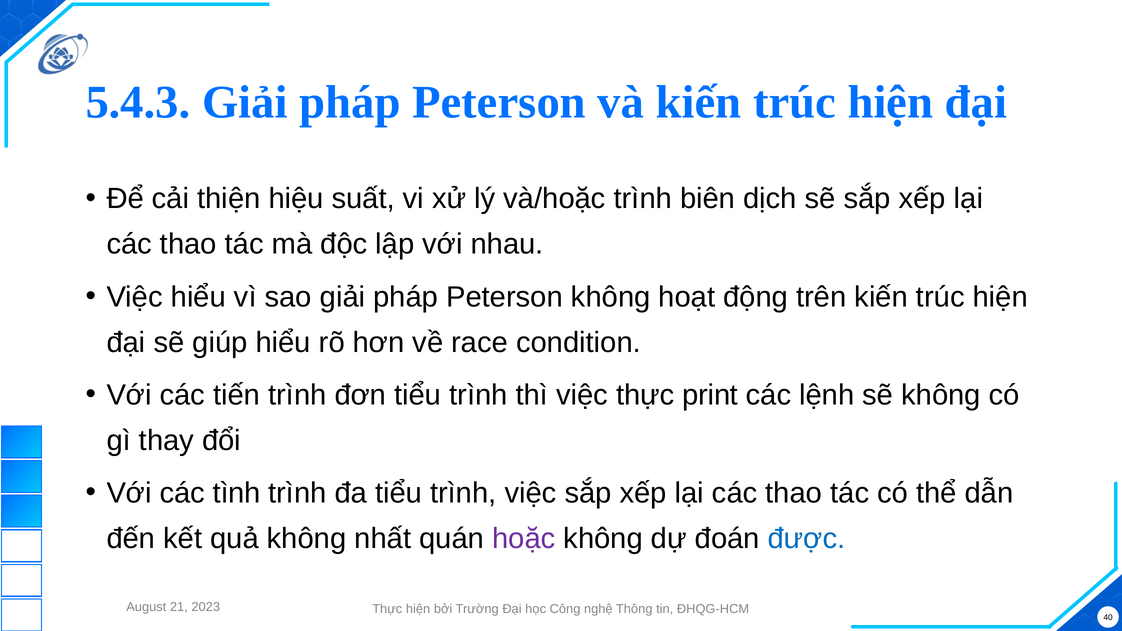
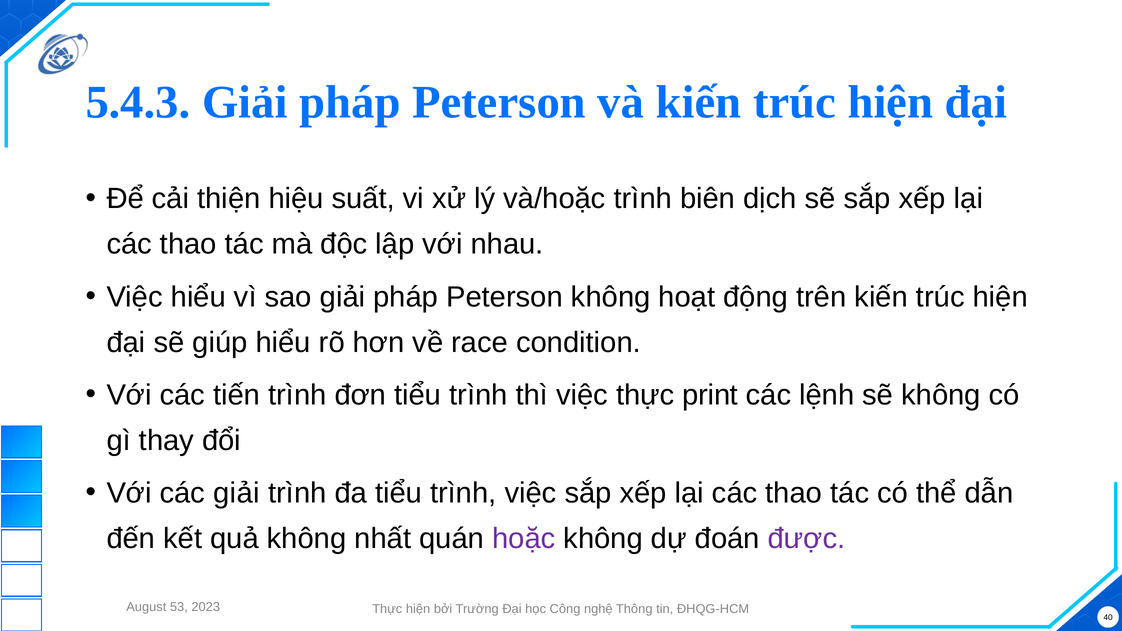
các tình: tình -> giải (236, 493)
được colour: blue -> purple (806, 539)
21: 21 -> 53 (179, 607)
